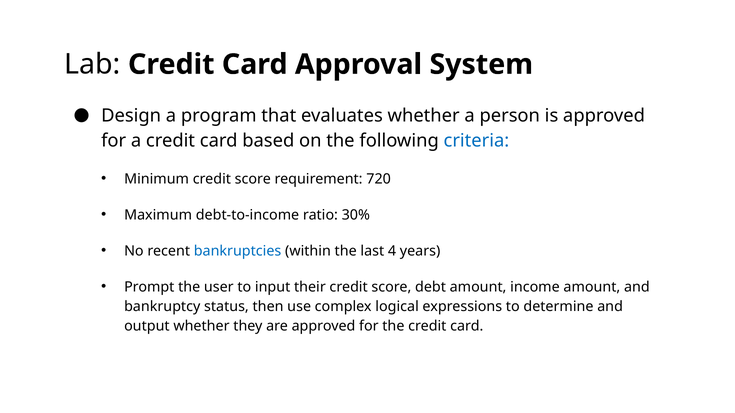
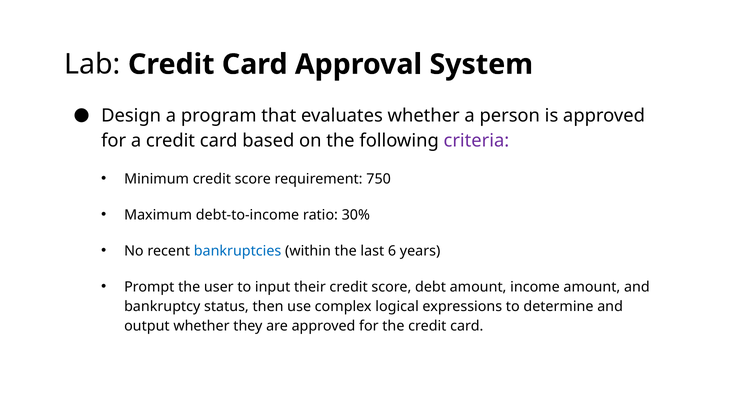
criteria colour: blue -> purple (476, 141)
720: 720 -> 750 (379, 179)
4: 4 -> 6 (392, 251)
